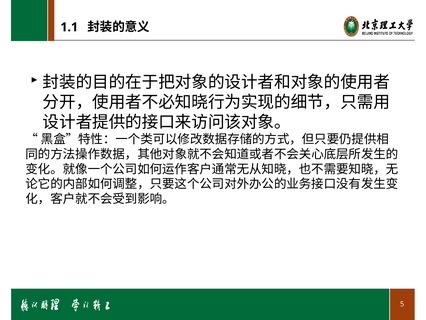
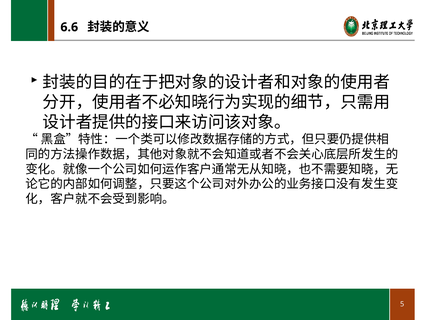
1.1: 1.1 -> 6.6 (69, 27)
